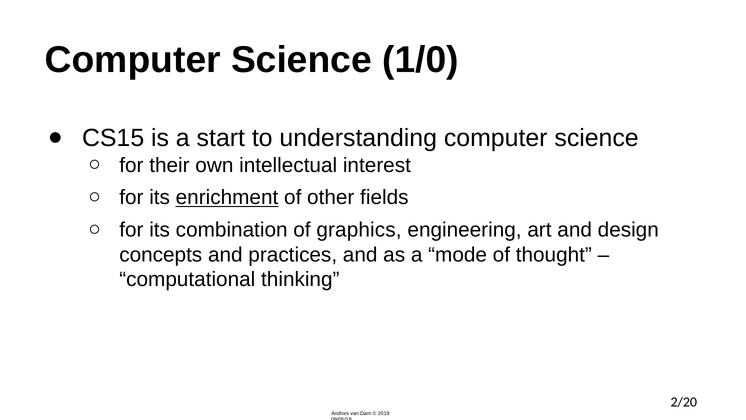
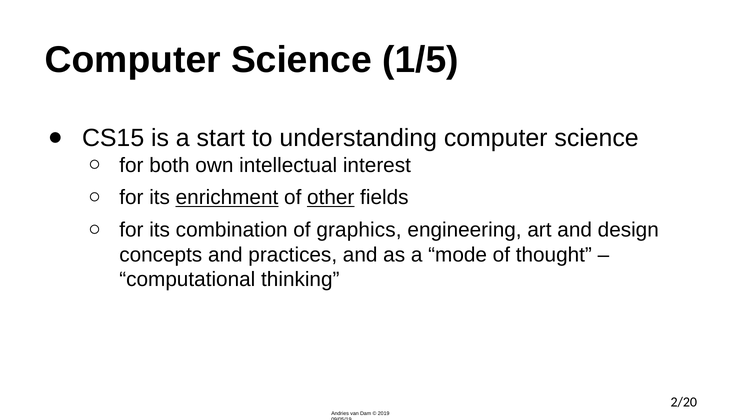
1/0: 1/0 -> 1/5 (421, 60)
their: their -> both (169, 165)
other underline: none -> present (331, 198)
